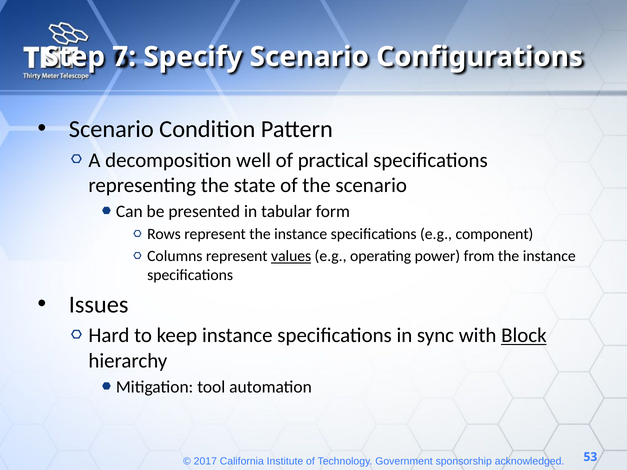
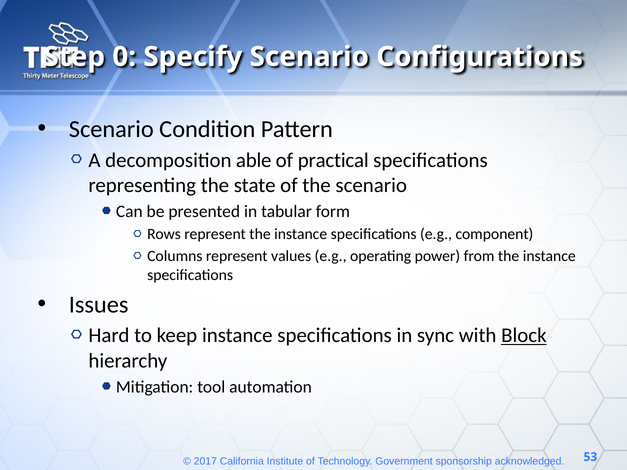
7: 7 -> 0 (124, 57)
well: well -> able (254, 160)
values underline: present -> none (291, 256)
